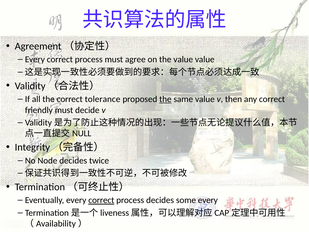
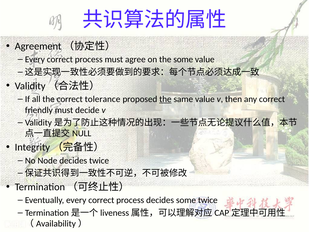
the value: value -> some (183, 59)
correct underline: present -> none (101, 200)
some every: every -> twice (208, 200)
